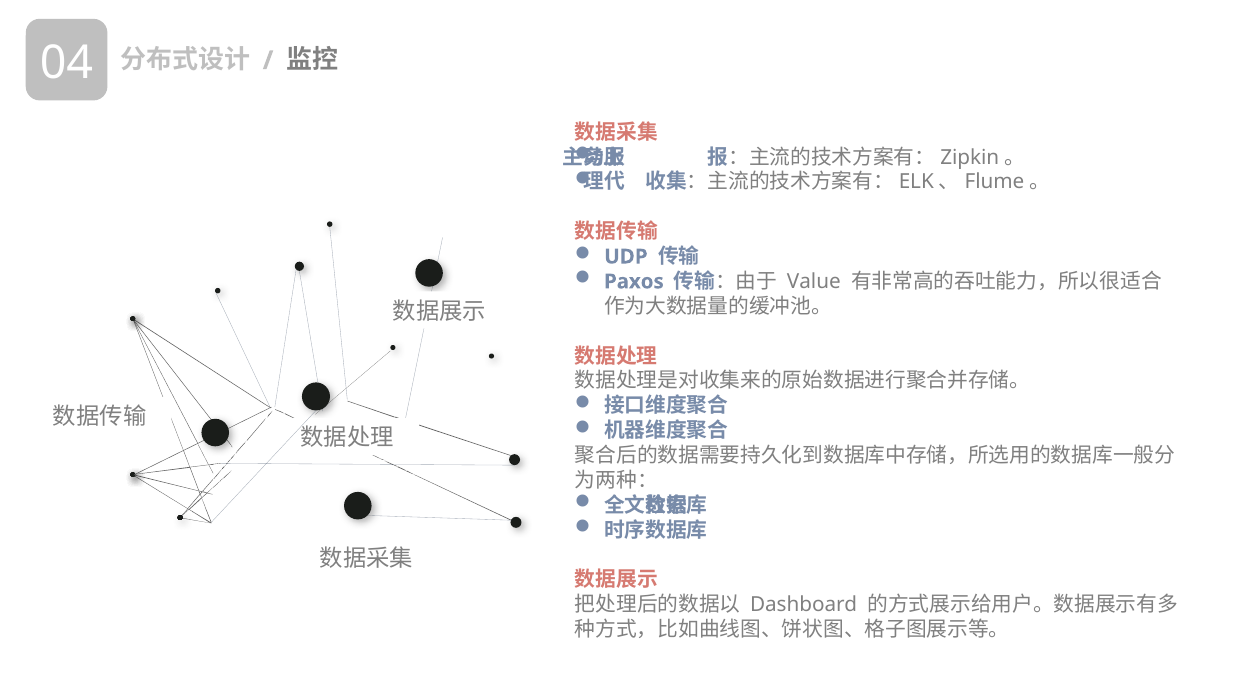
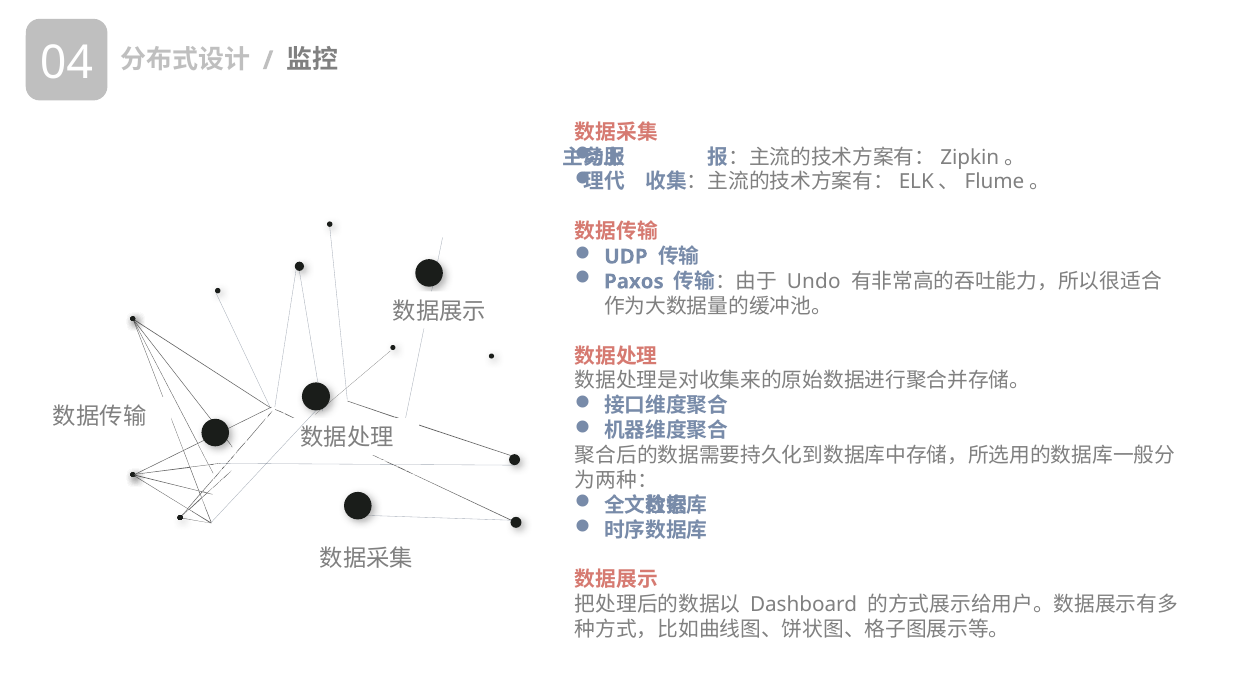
Value: Value -> Undo (814, 282)
